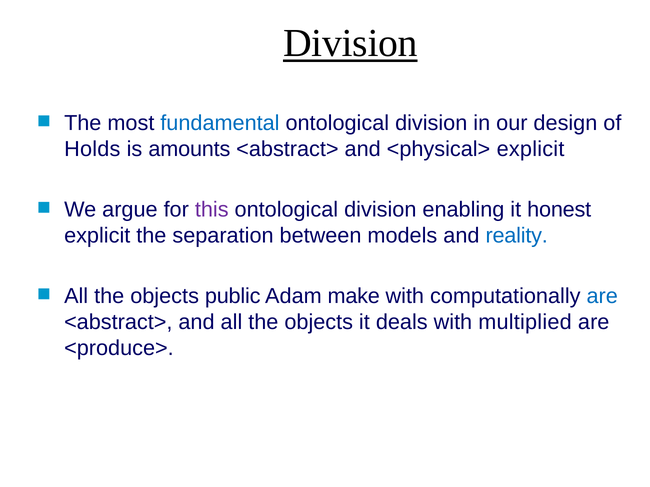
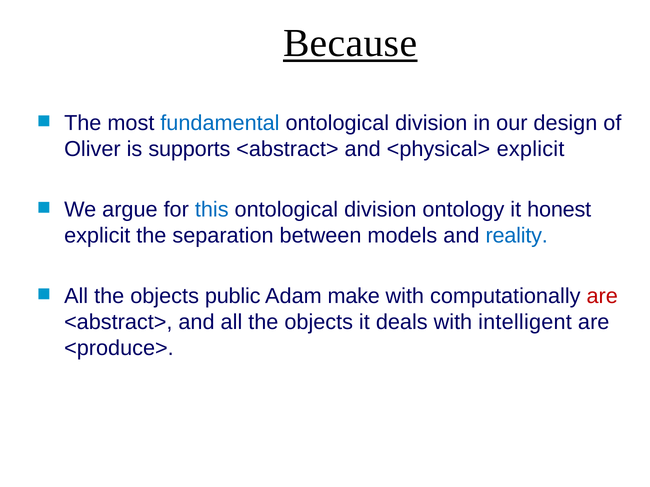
Division: Division -> Because (350, 43)
Holds: Holds -> Oliver (92, 149)
amounts: amounts -> supports (189, 149)
this colour: purple -> blue (212, 210)
enabling: enabling -> ontology (463, 210)
are colour: blue -> red (602, 297)
multiplied: multiplied -> intelligent (525, 323)
